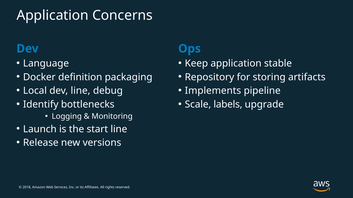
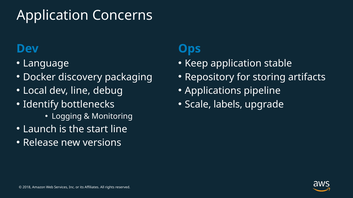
definition: definition -> discovery (80, 77)
Implements: Implements -> Applications (213, 91)
